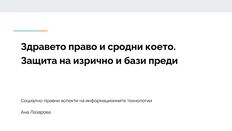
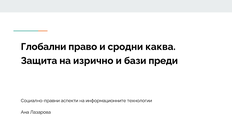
Здравето: Здравето -> Глобални (43, 47)
което: което -> каква (161, 47)
